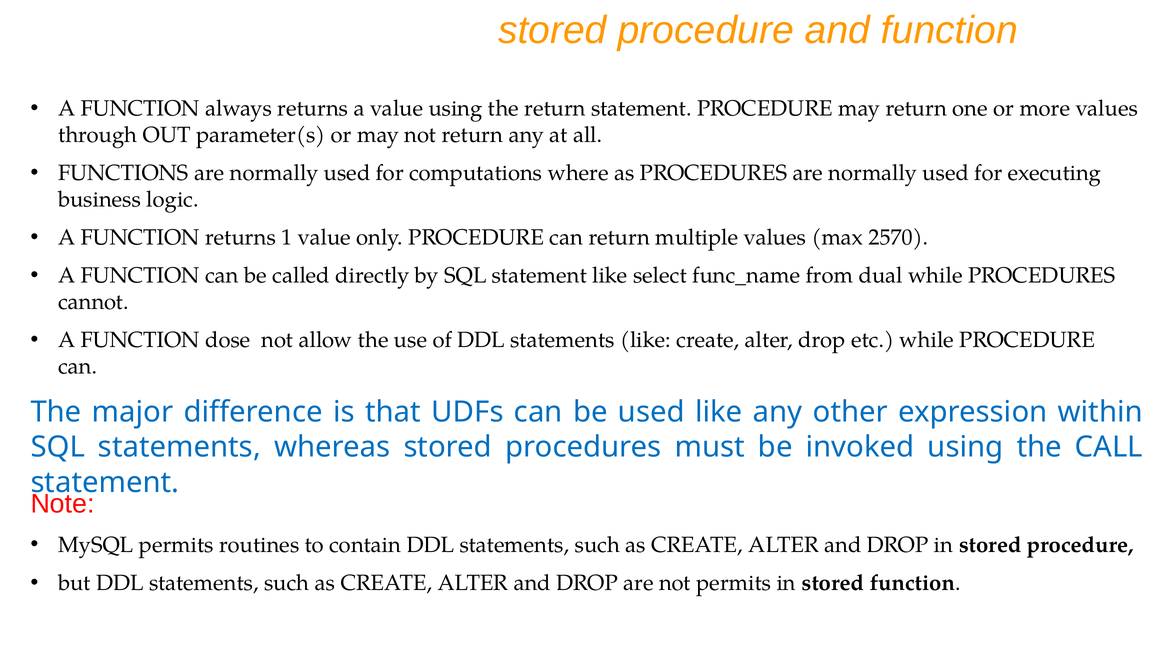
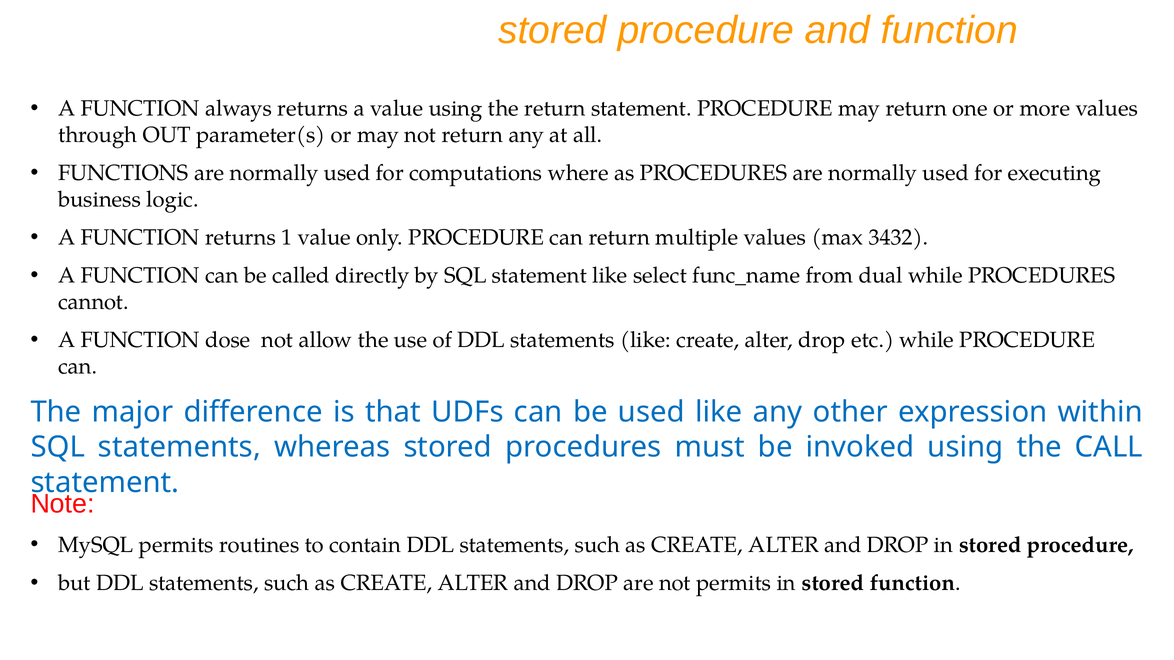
2570: 2570 -> 3432 (899, 238)
